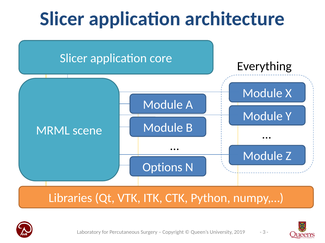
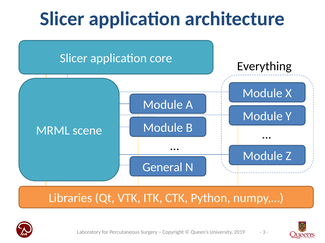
Options: Options -> General (162, 168)
